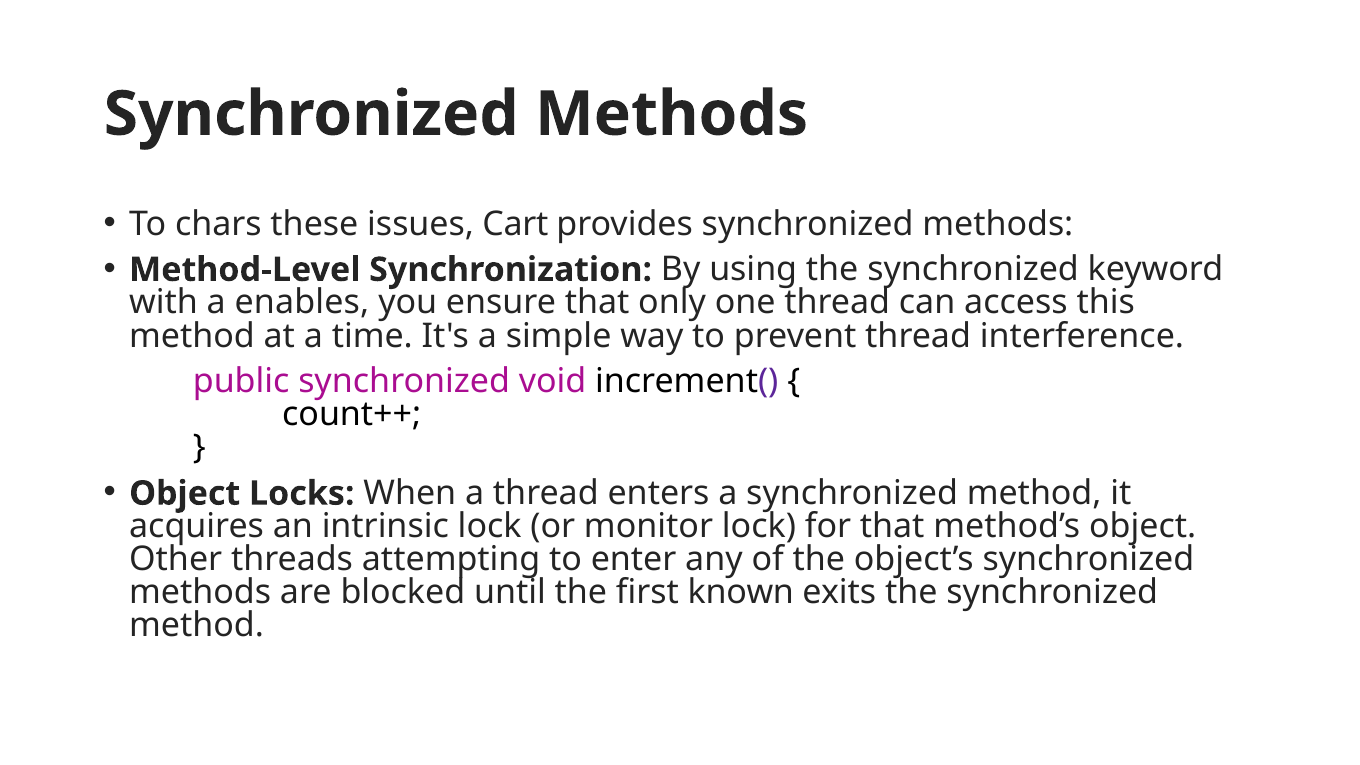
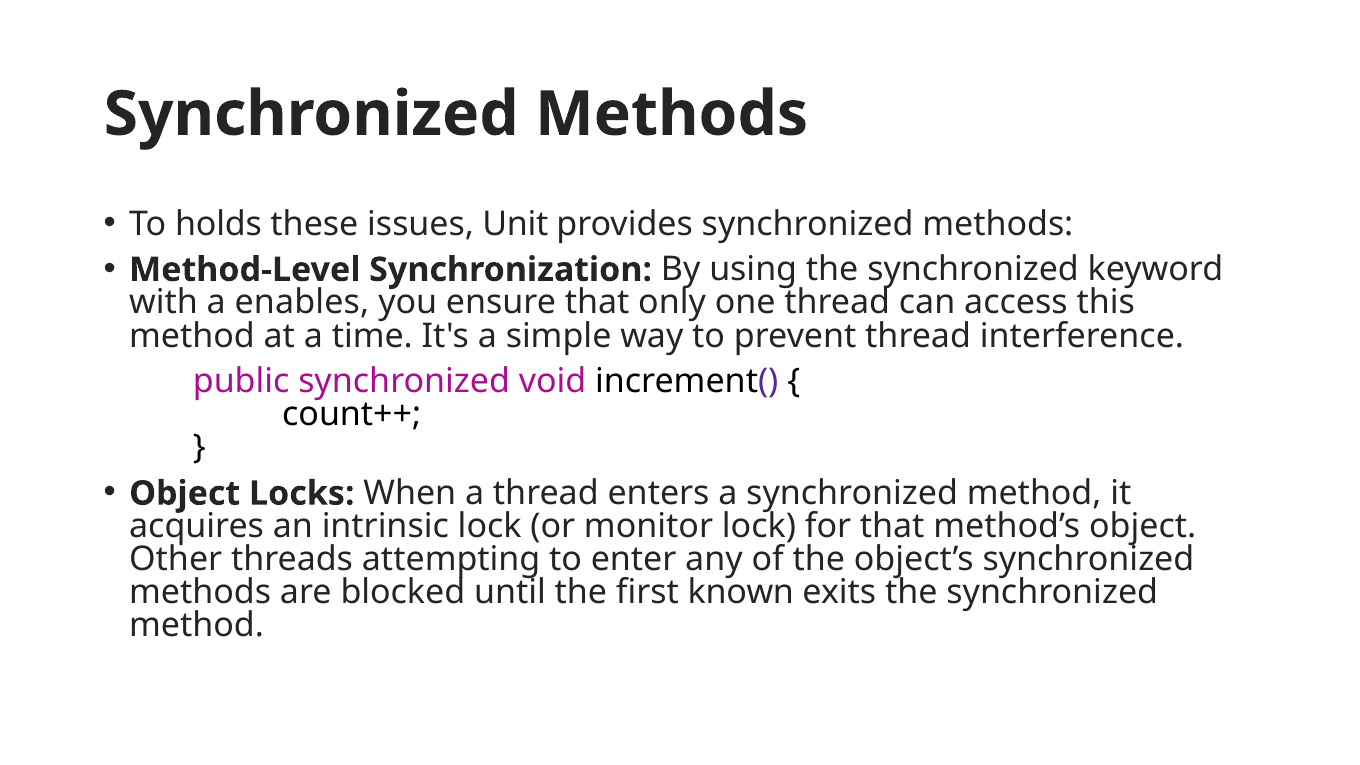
chars: chars -> holds (218, 224)
Cart: Cart -> Unit (515, 224)
